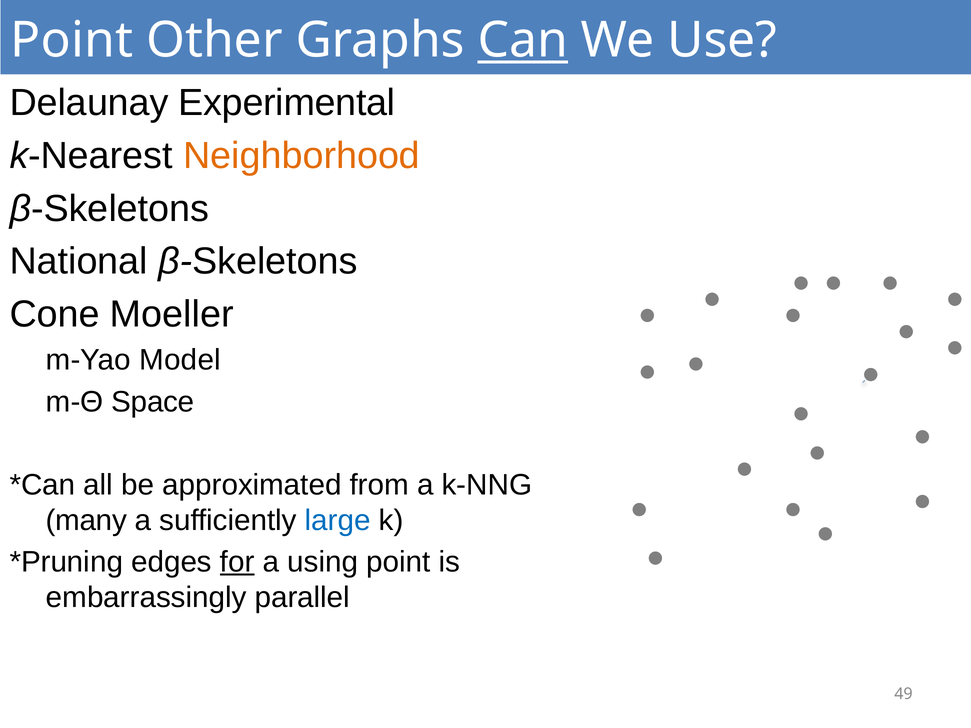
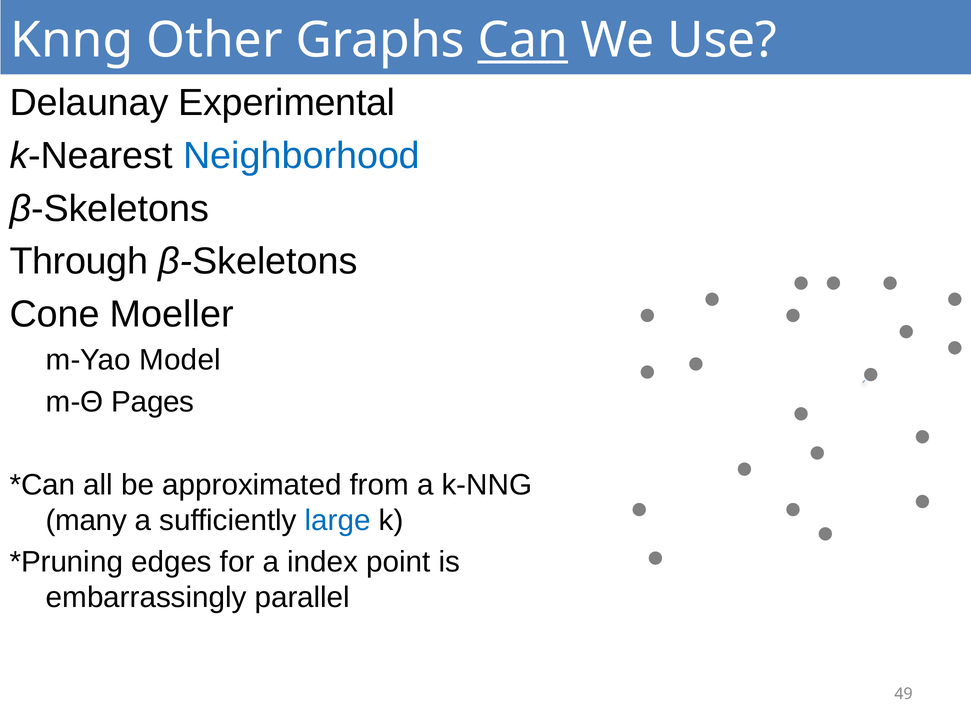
Point: Point -> Knng (72, 40)
Neighborhood colour: orange -> blue (302, 156)
National: National -> Through (79, 262)
Space: Space -> Pages (153, 402)
for underline: present -> none (237, 562)
using: using -> index (323, 562)
